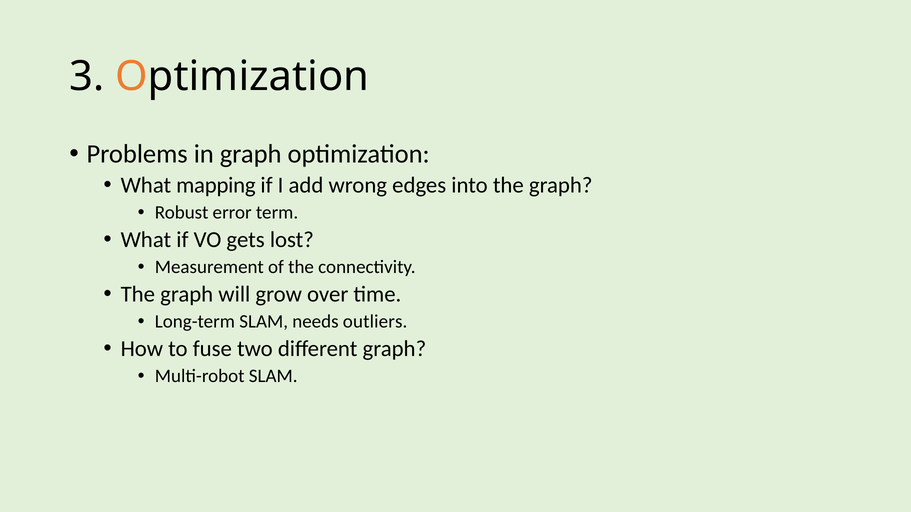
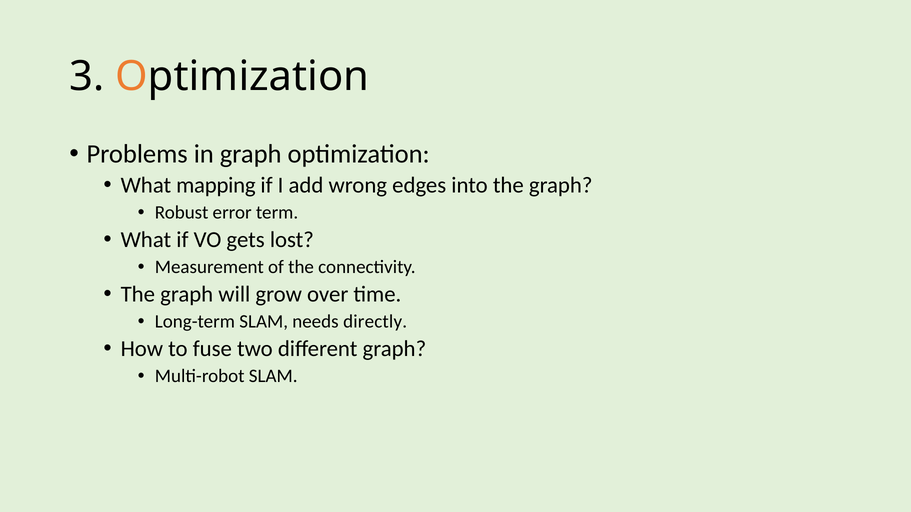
outliers: outliers -> directly (375, 322)
